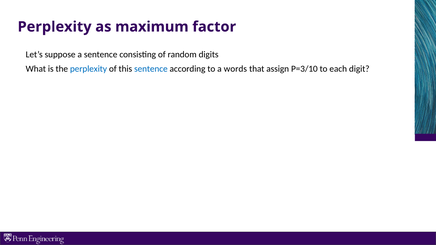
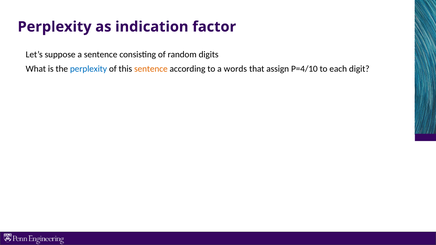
maximum: maximum -> indication (152, 27)
sentence colour: blue -> orange (151, 69)
P=3/10: P=3/10 -> P=4/10 (304, 69)
